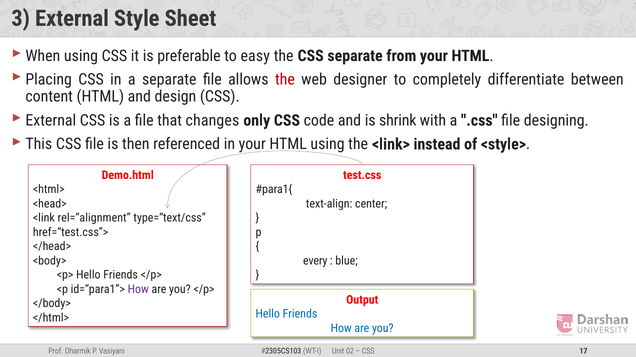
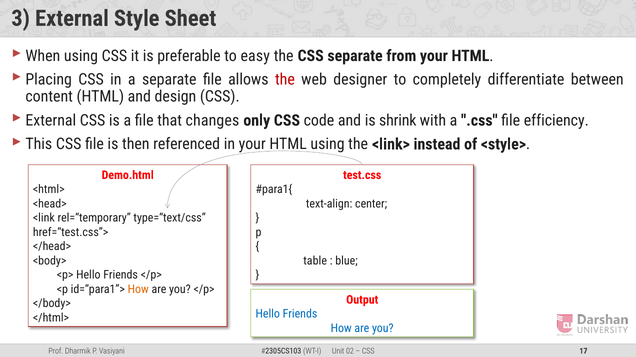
designing: designing -> efficiency (556, 121)
rel=“alignment: rel=“alignment -> rel=“temporary (94, 218)
every: every -> table (315, 261)
How colour: purple -> orange (138, 290)
